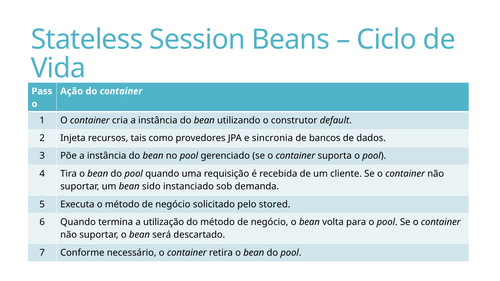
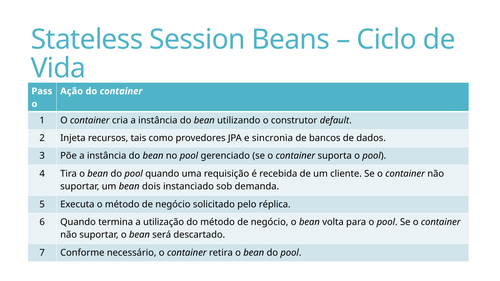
sido: sido -> dois (151, 187)
stored: stored -> réplica (275, 204)
